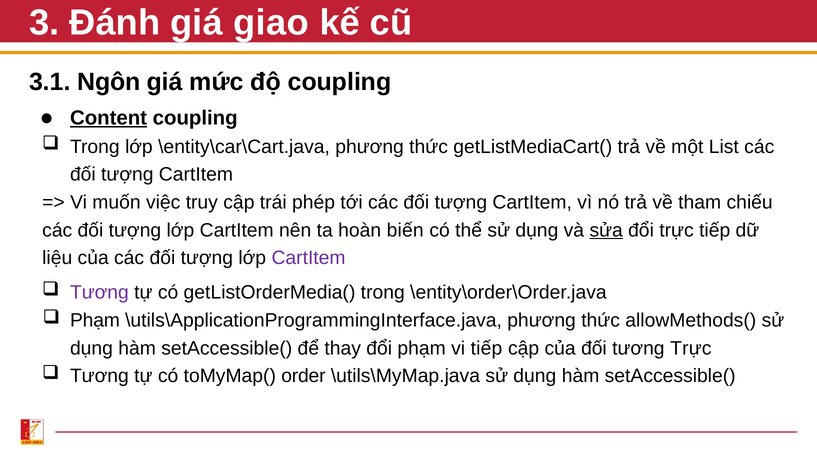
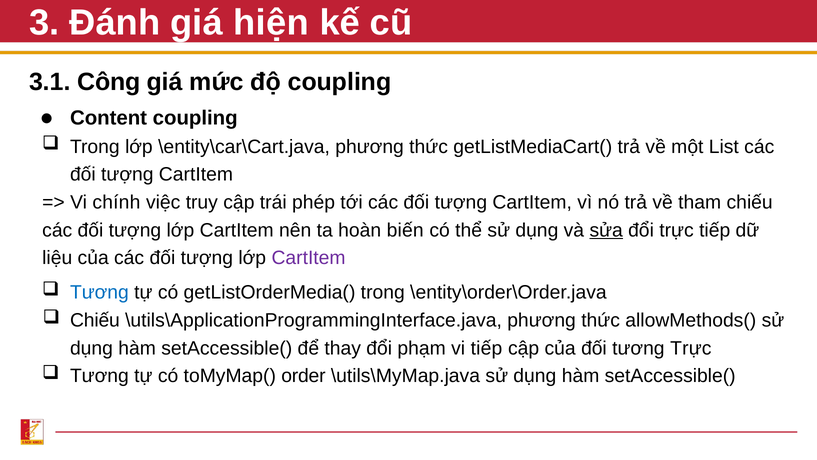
giao: giao -> hiện (271, 23)
Ngôn: Ngôn -> Công (109, 82)
Content underline: present -> none (109, 118)
muốn: muốn -> chính (116, 202)
Tương colour: purple -> blue (99, 292)
Phạm: Phạm -> Chiếu (95, 320)
